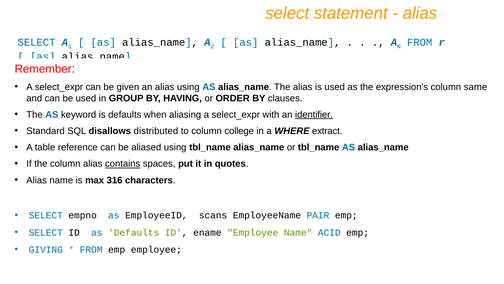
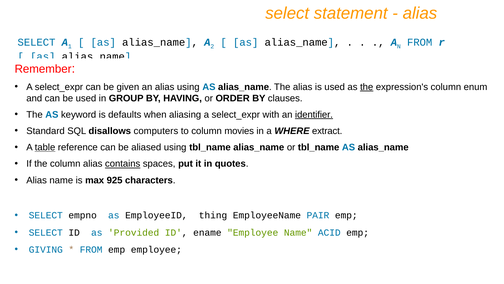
the underline: none -> present (367, 87)
same: same -> enum (476, 87)
distributed: distributed -> computers (156, 131)
college: college -> movies (239, 131)
table underline: none -> present (45, 147)
316: 316 -> 925 (115, 180)
scans: scans -> thing (213, 215)
as Defaults: Defaults -> Provided (134, 232)
